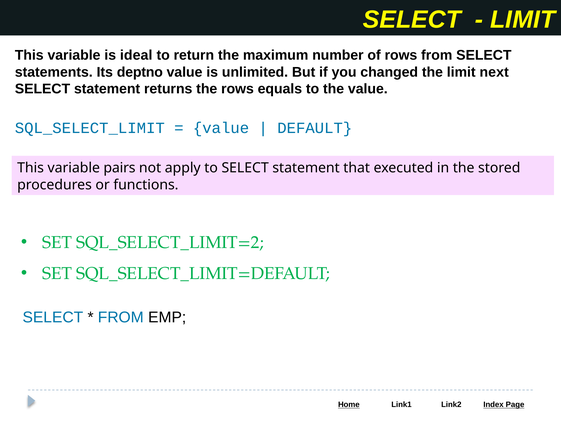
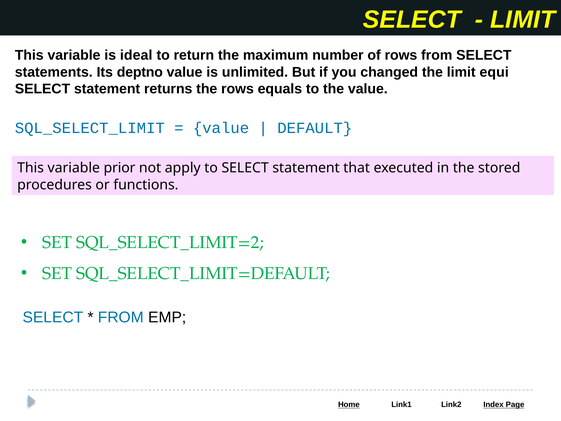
next: next -> equi (494, 72)
pairs: pairs -> prior (120, 168)
